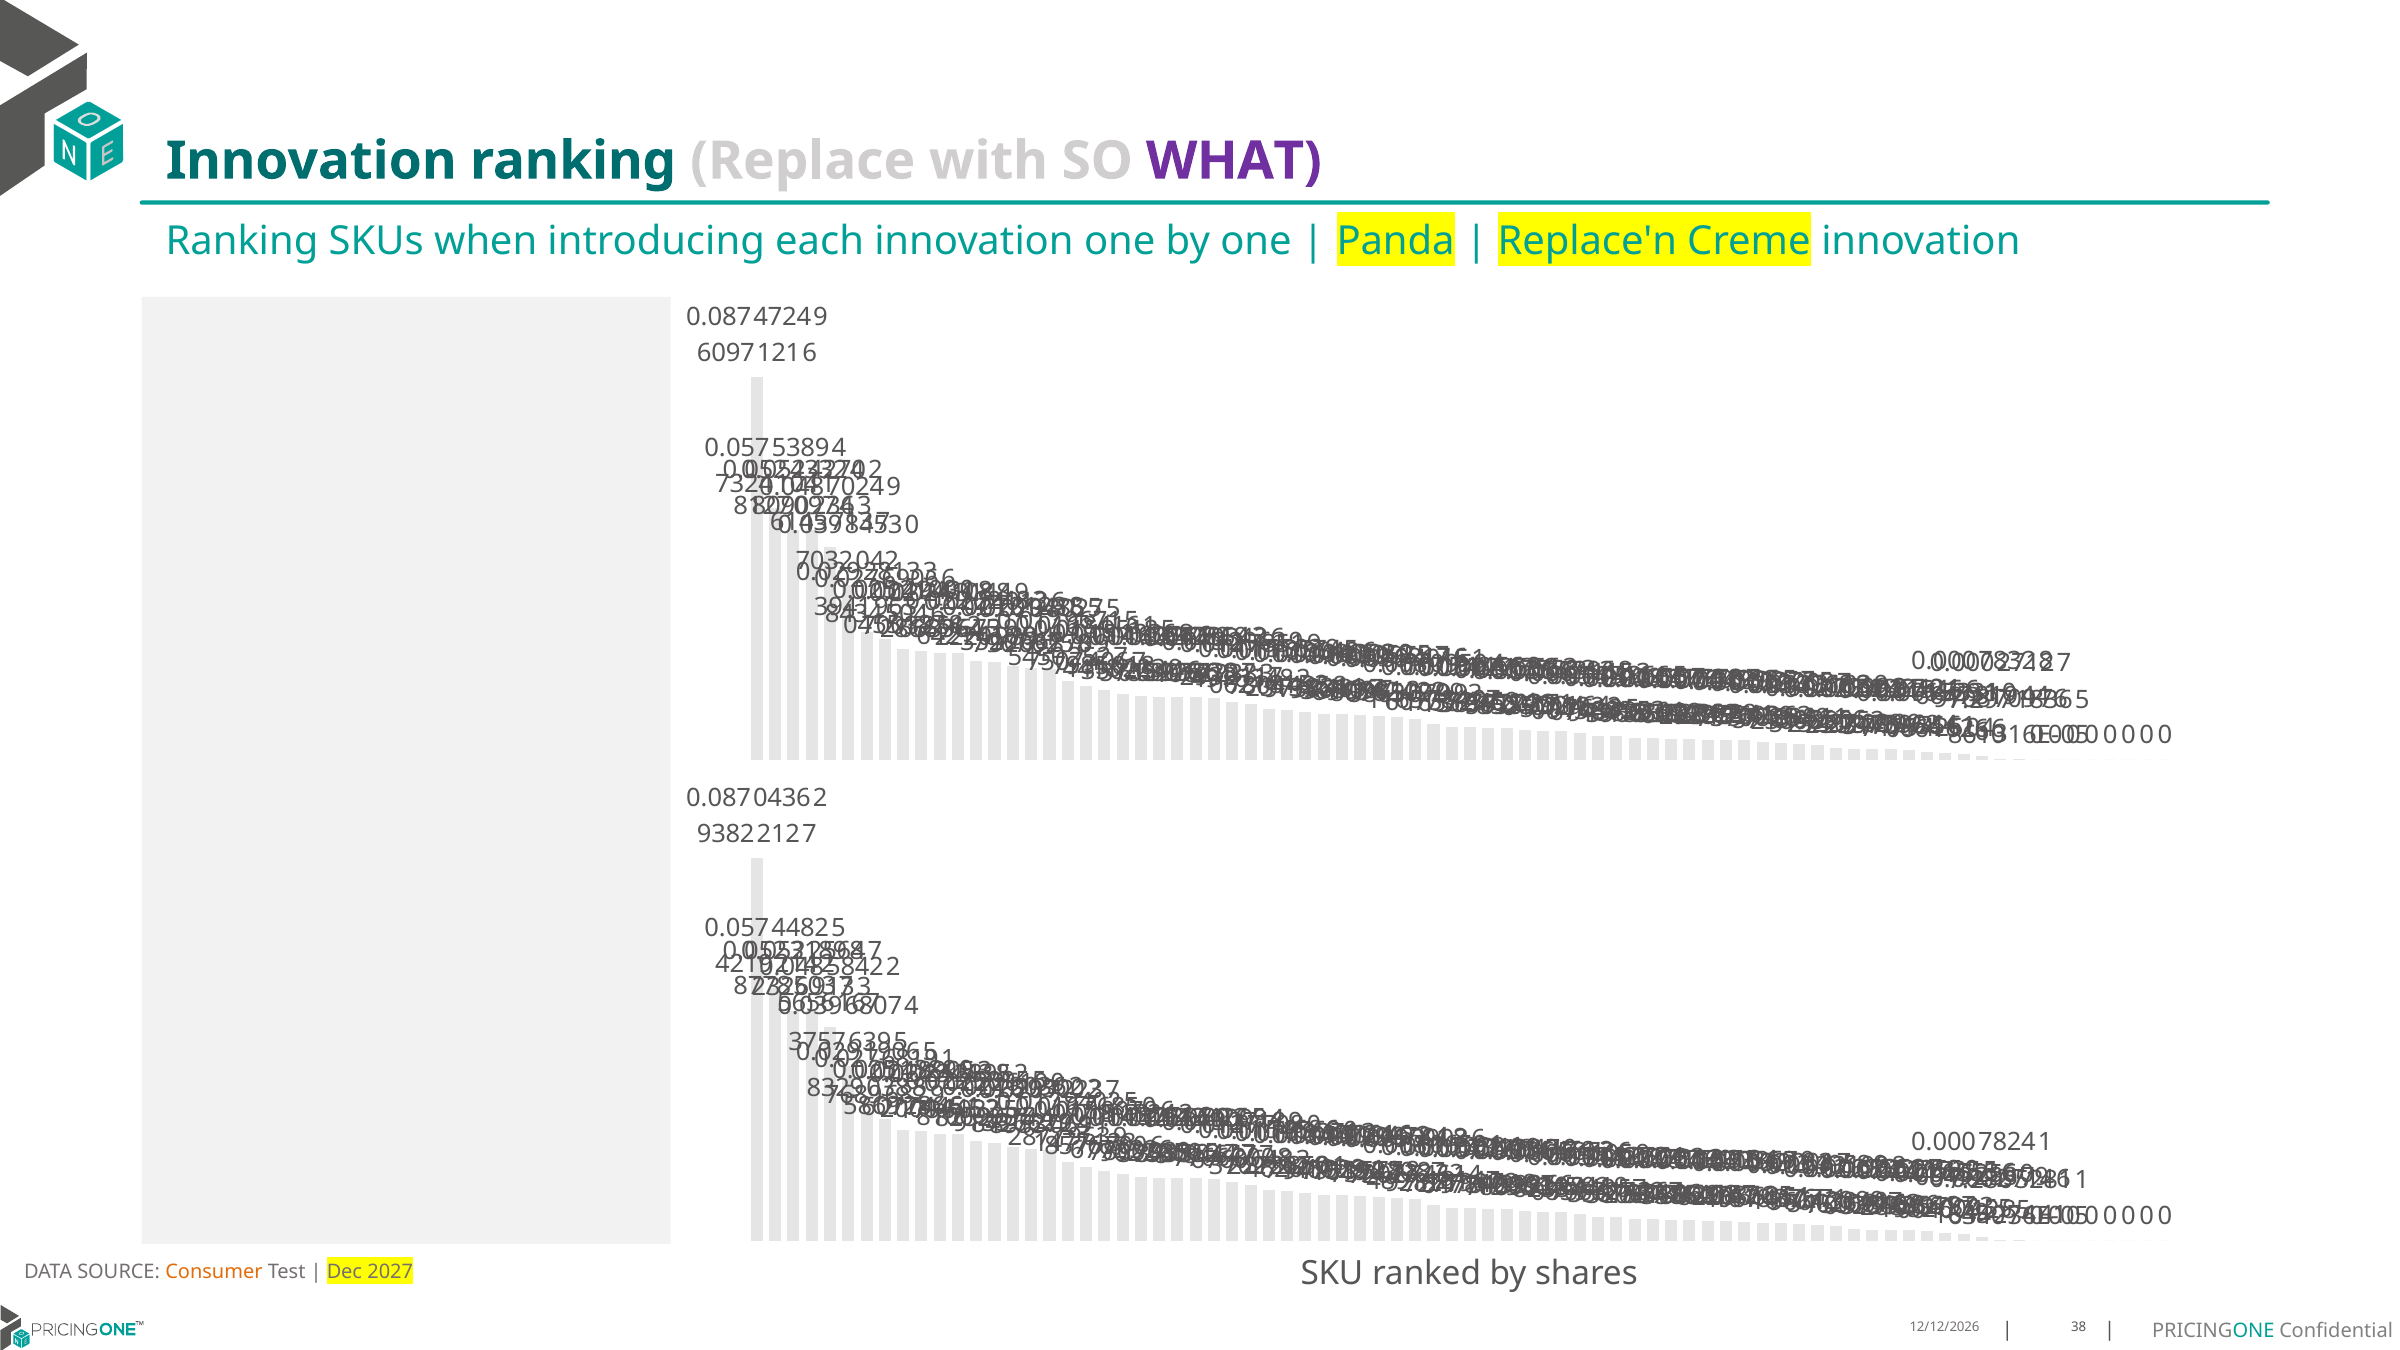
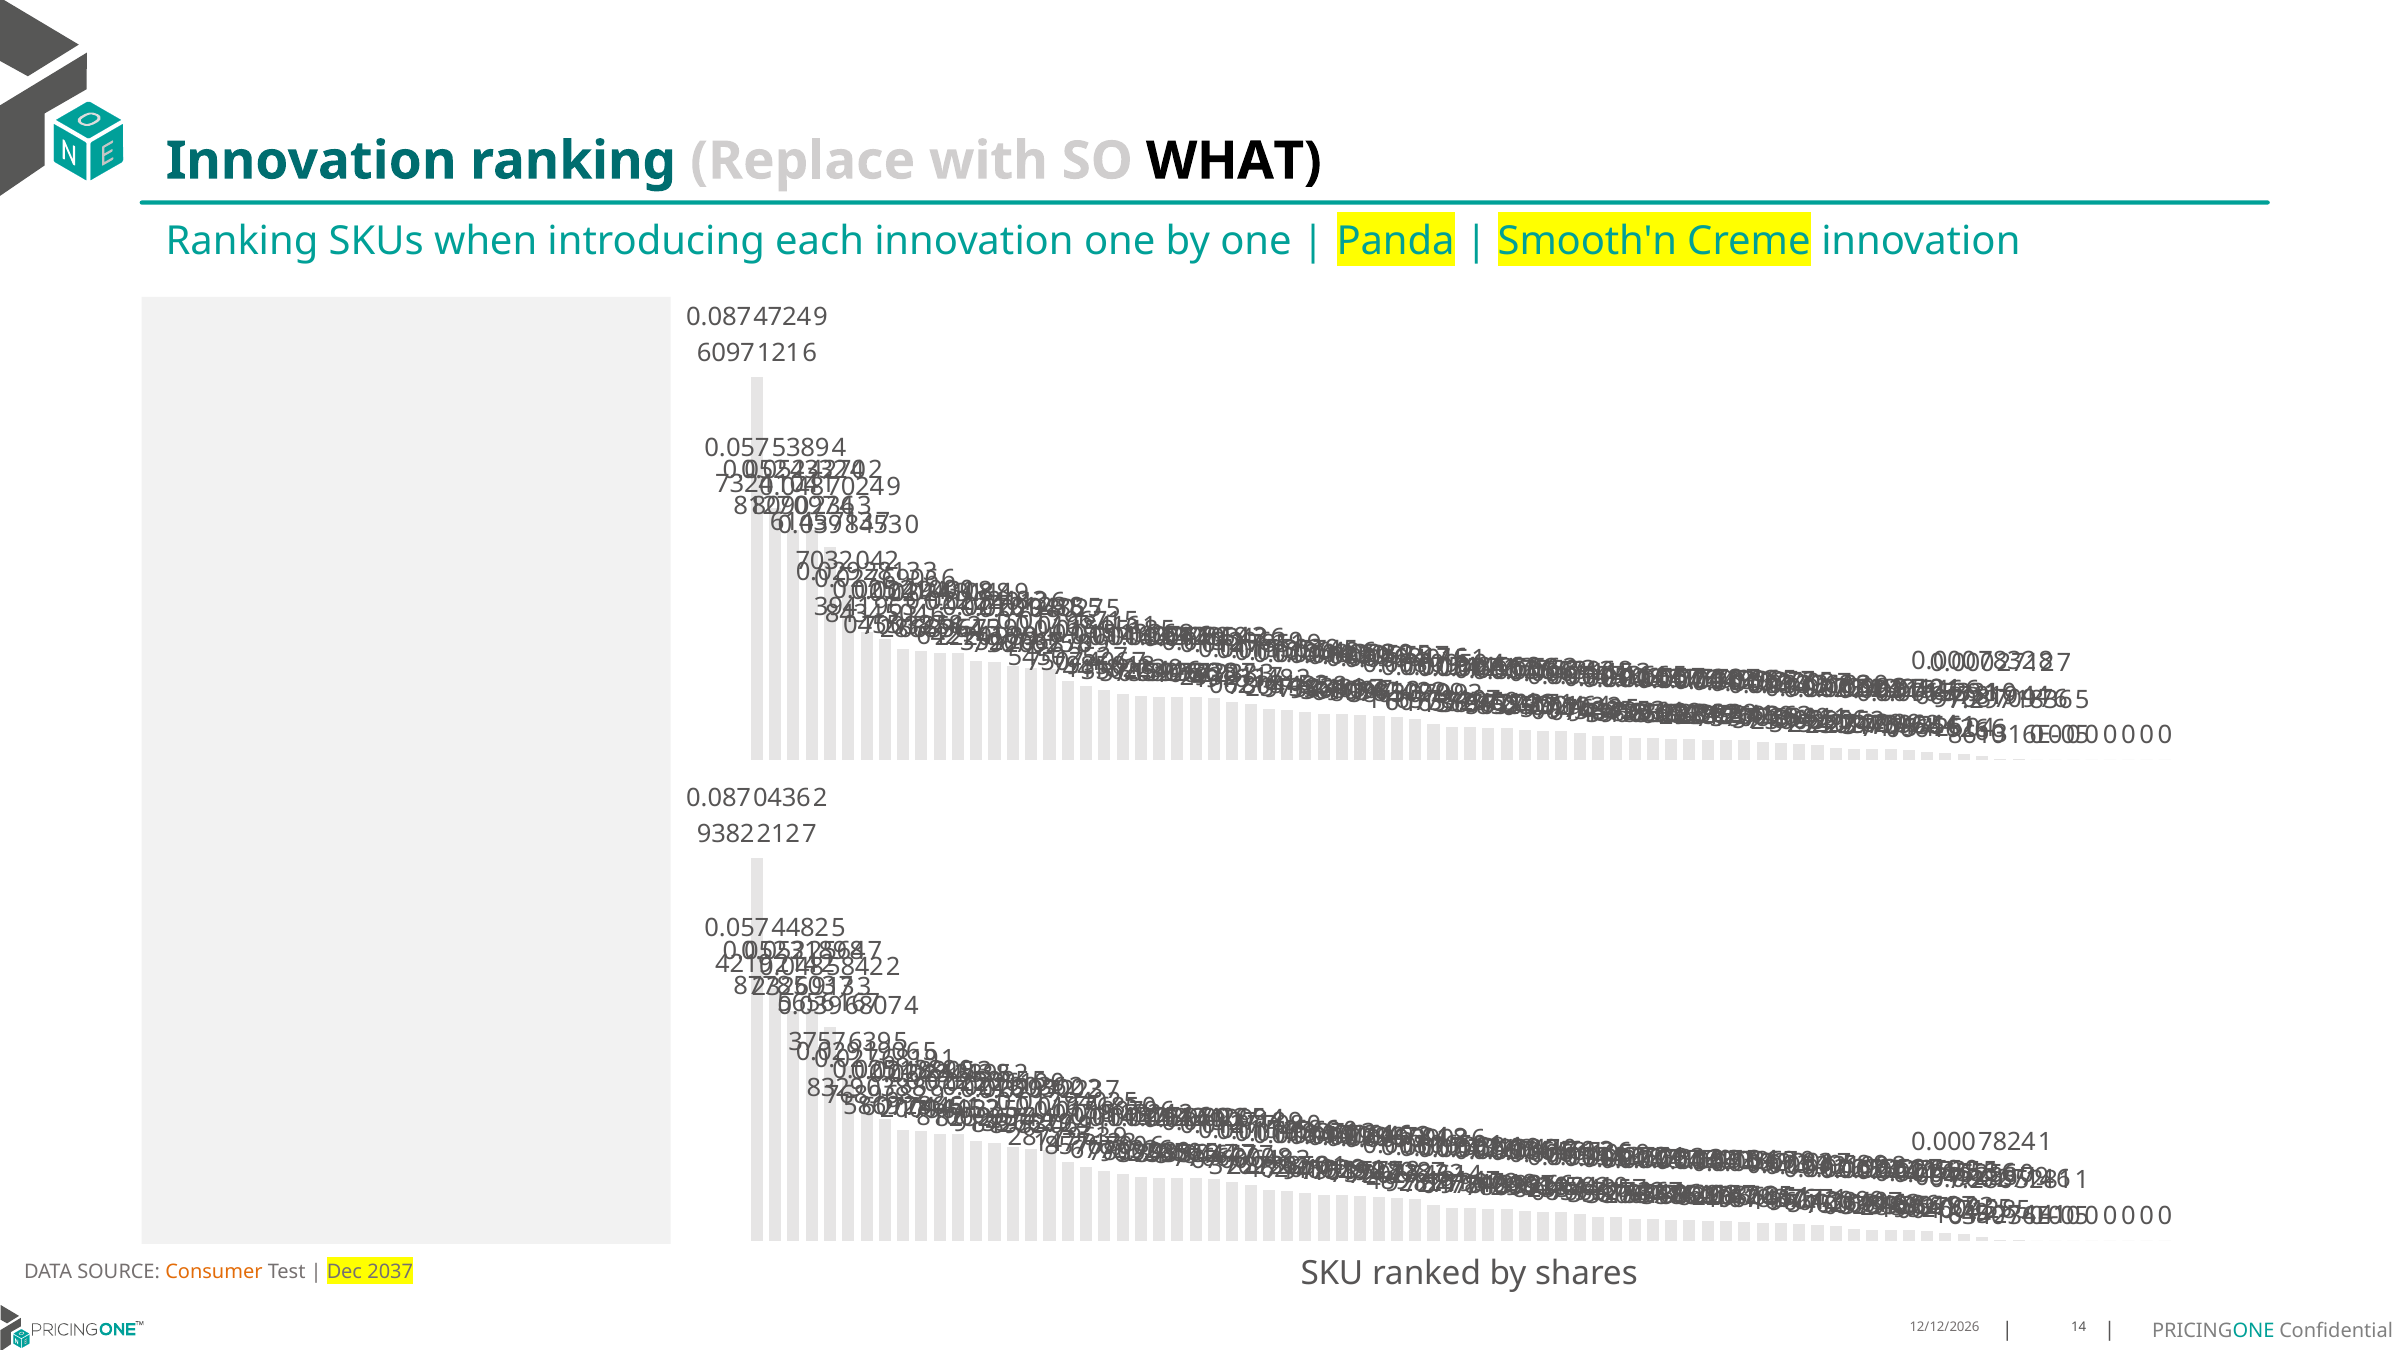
WHAT colour: purple -> black (1234, 161)
Replace'n: Replace'n -> Smooth'n (1587, 241)
2027: 2027 -> 2037 (390, 1272)
38: 38 -> 14 (2079, 1328)
